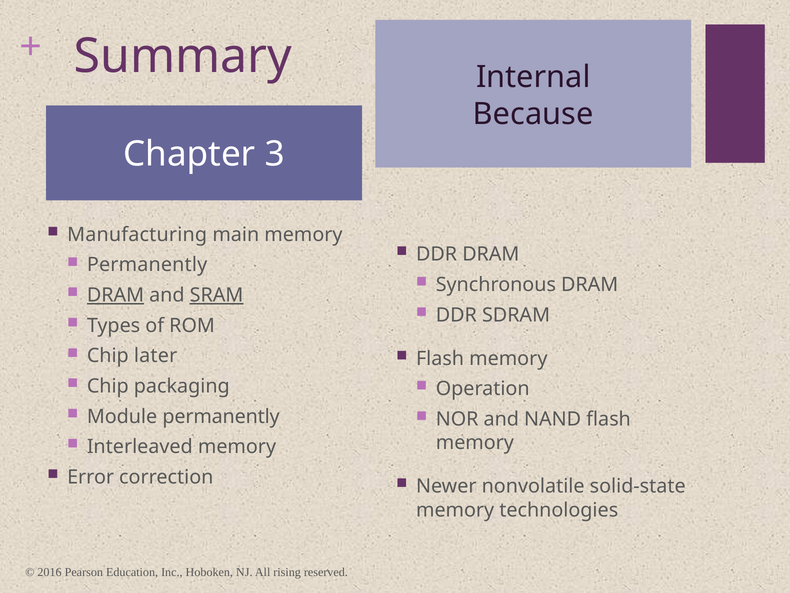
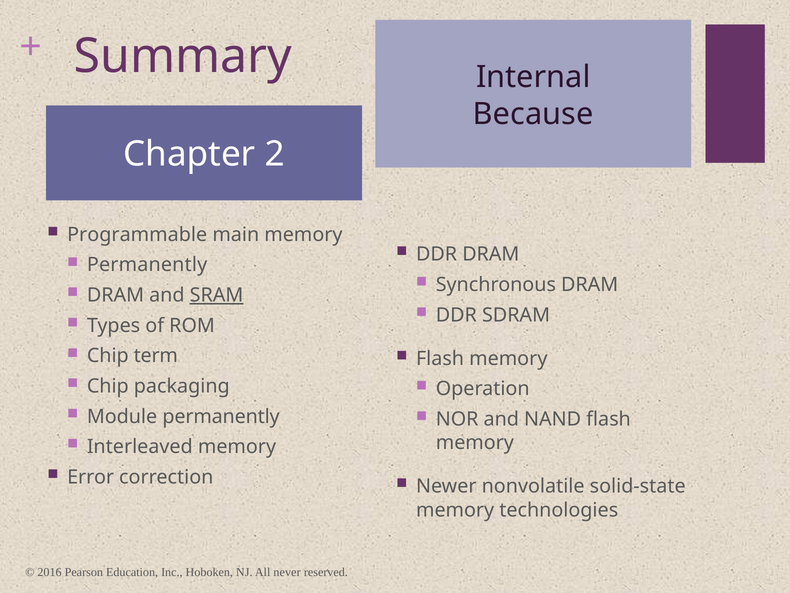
3: 3 -> 2 (275, 154)
Manufacturing: Manufacturing -> Programmable (137, 234)
DRAM underline: present -> none (115, 295)
later: later -> term (156, 356)
rising: rising -> never (287, 572)
